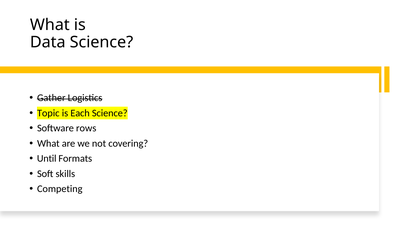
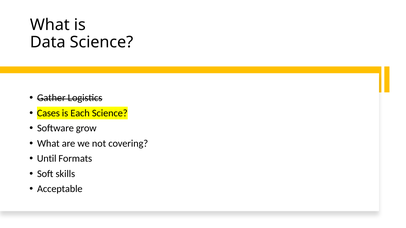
Topic: Topic -> Cases (48, 113)
rows: rows -> grow (86, 129)
Competing: Competing -> Acceptable (60, 189)
